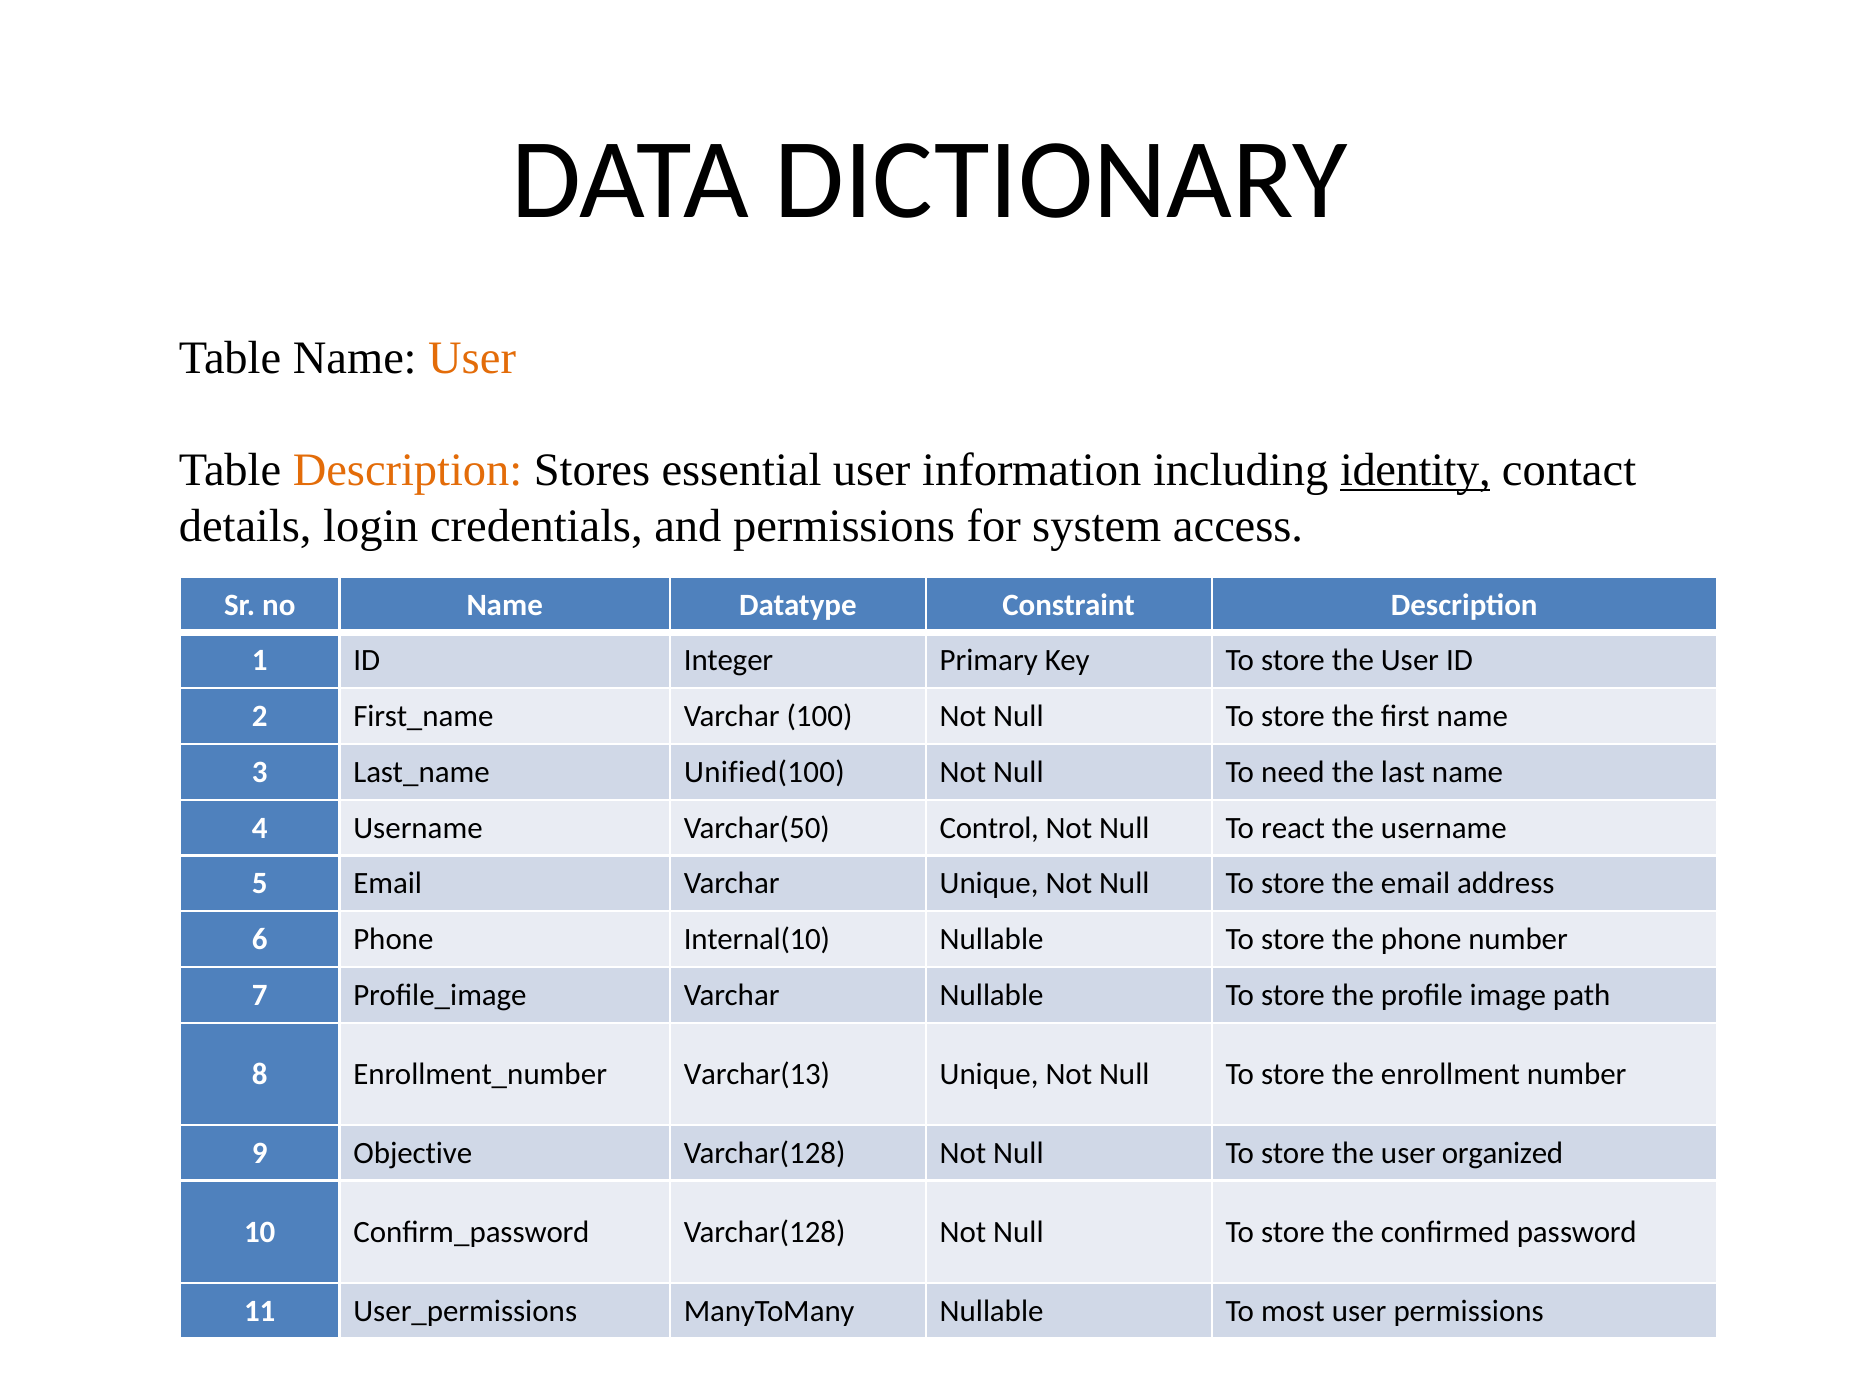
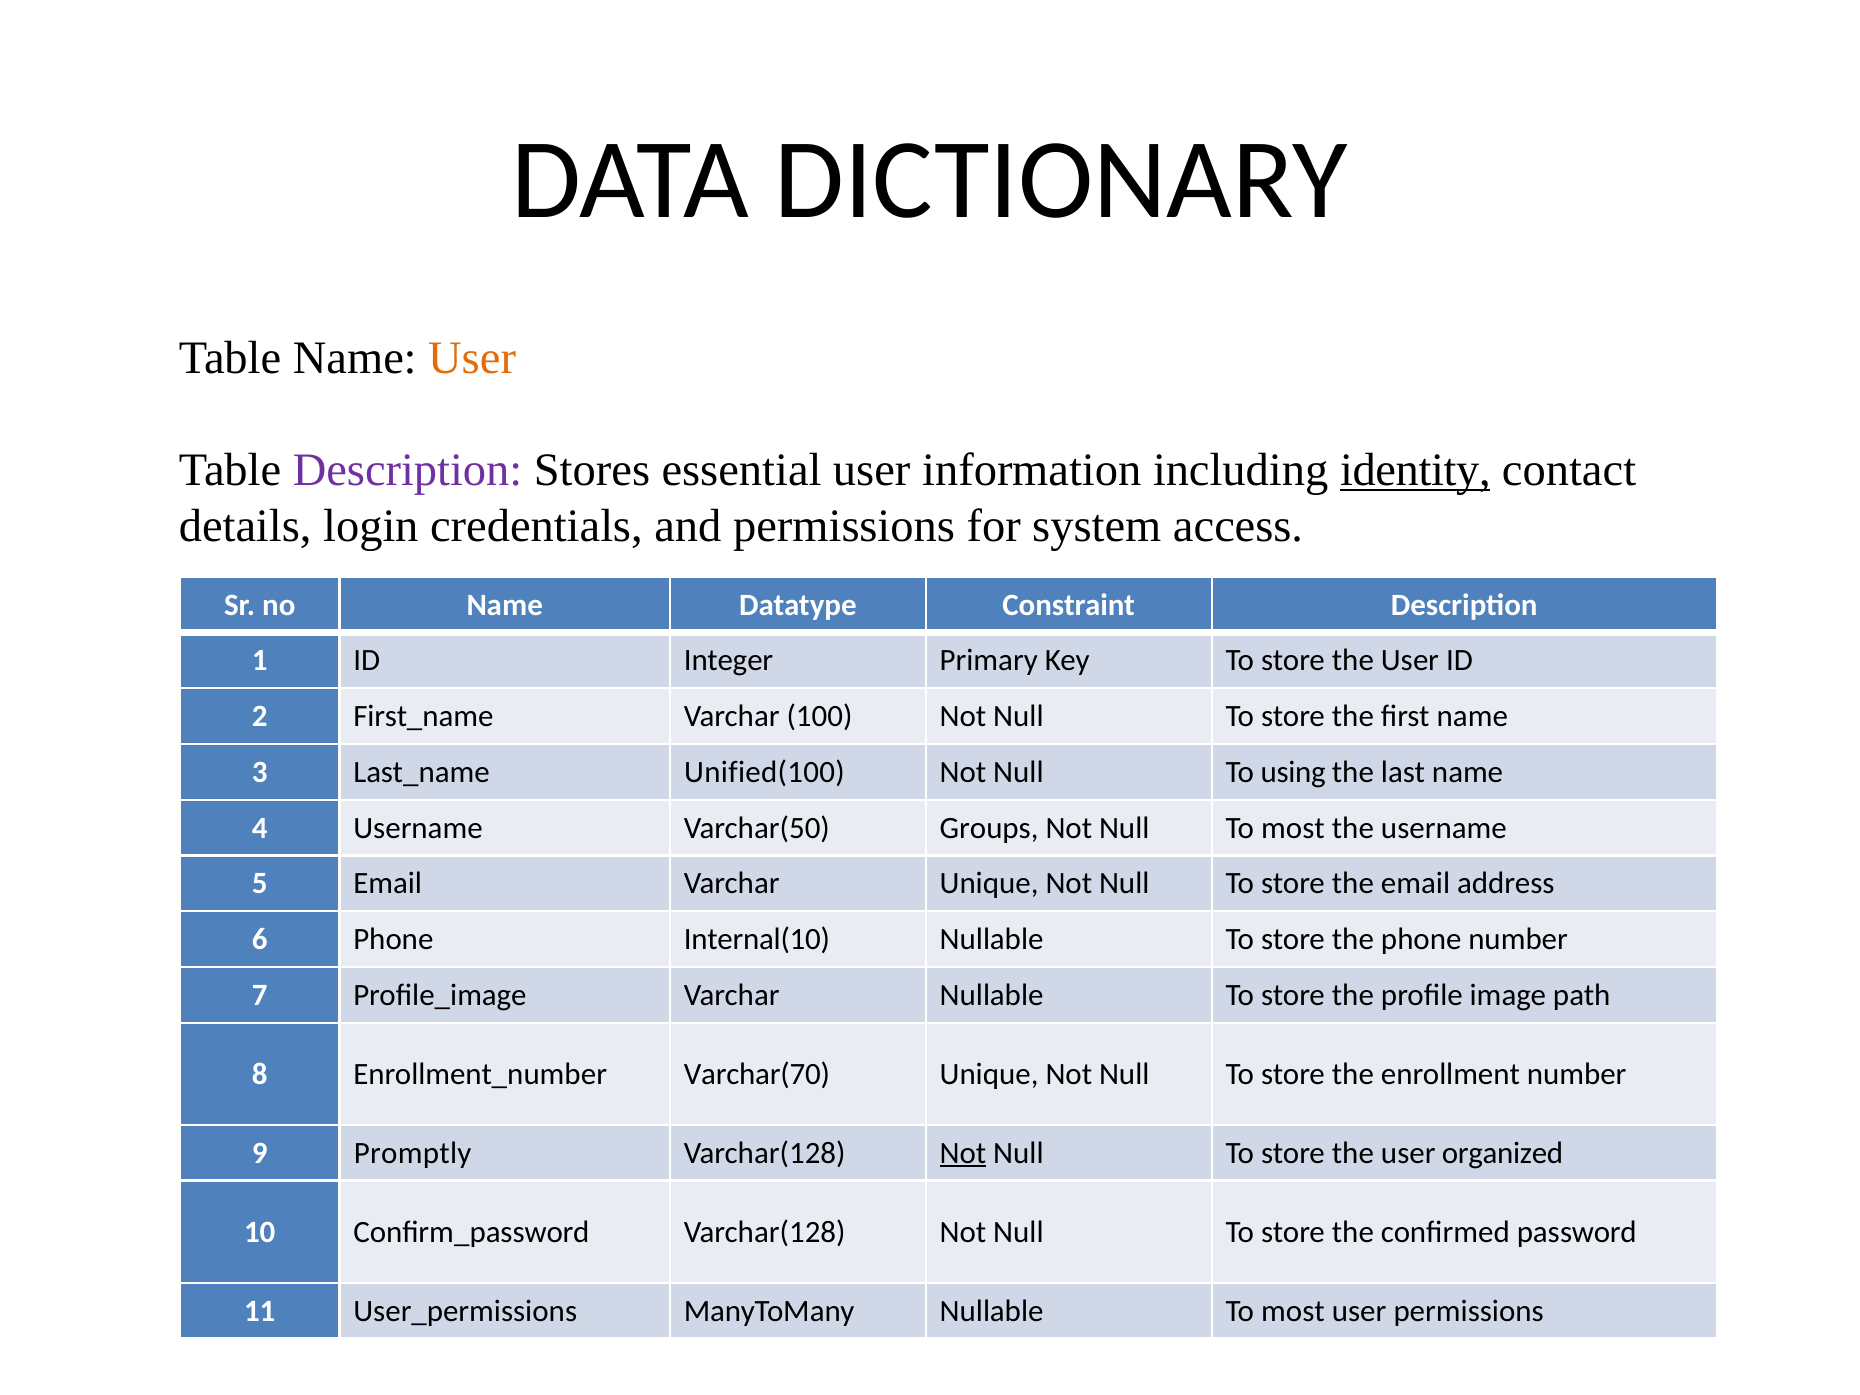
Description colour: orange -> purple (408, 470)
need: need -> using (1293, 772)
Control: Control -> Groups (989, 828)
Null To react: react -> most (1293, 828)
Varchar(13: Varchar(13 -> Varchar(70 (757, 1074)
Objective: Objective -> Promptly (413, 1153)
Not underline: none -> present (963, 1153)
